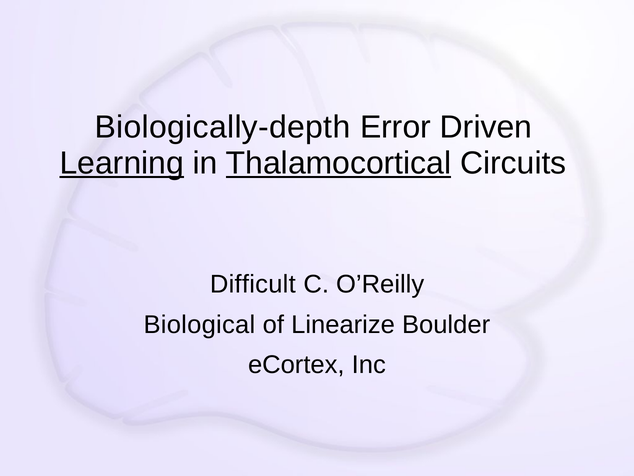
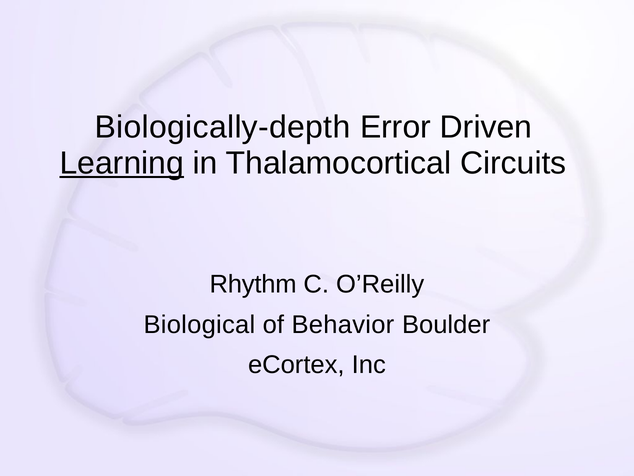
Thalamocortical underline: present -> none (339, 163)
Difficult: Difficult -> Rhythm (253, 284)
Linearize: Linearize -> Behavior (343, 325)
